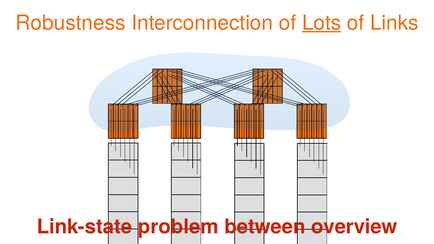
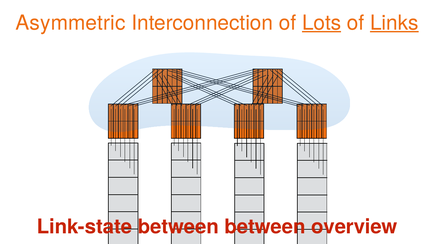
Robustness: Robustness -> Asymmetric (71, 23)
Links underline: none -> present (394, 23)
Link-state problem: problem -> between (178, 227)
